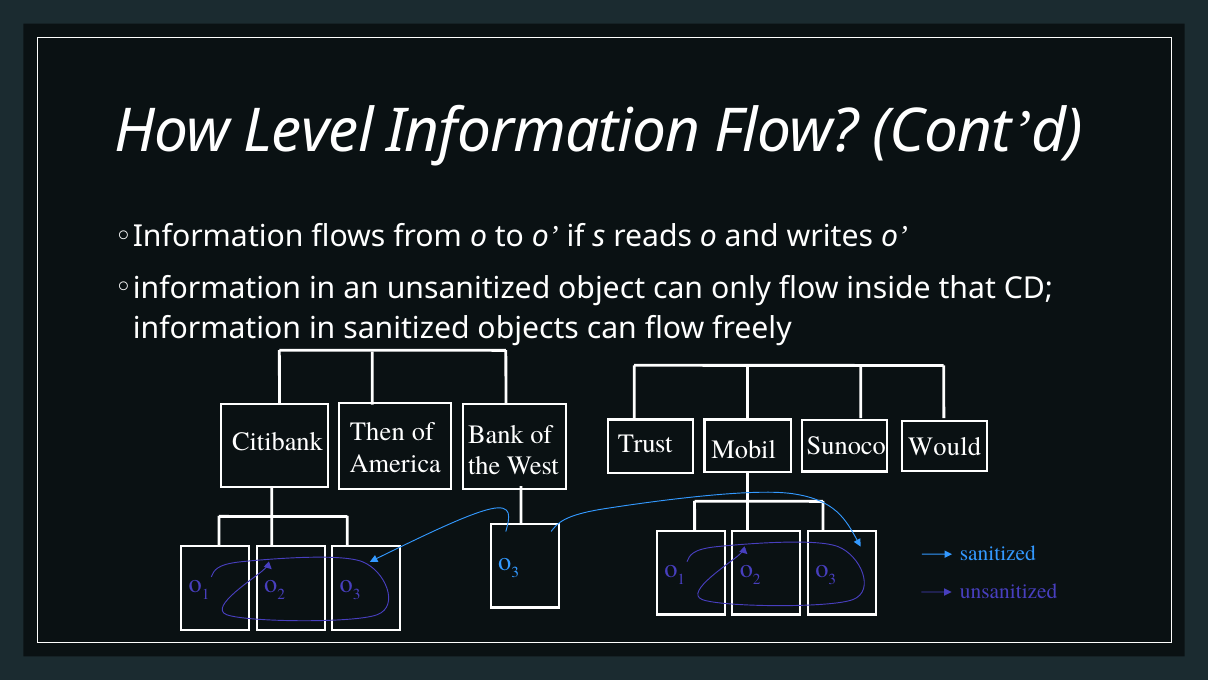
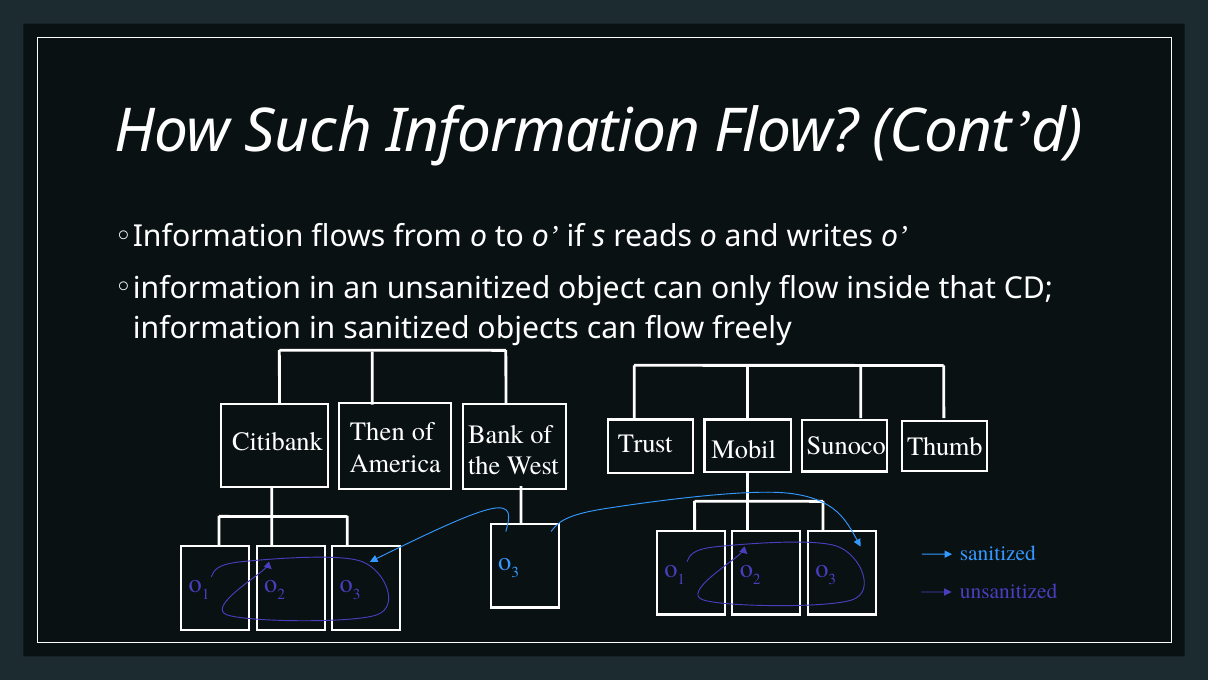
Level: Level -> Such (308, 131)
Would: Would -> Thumb (945, 446)
